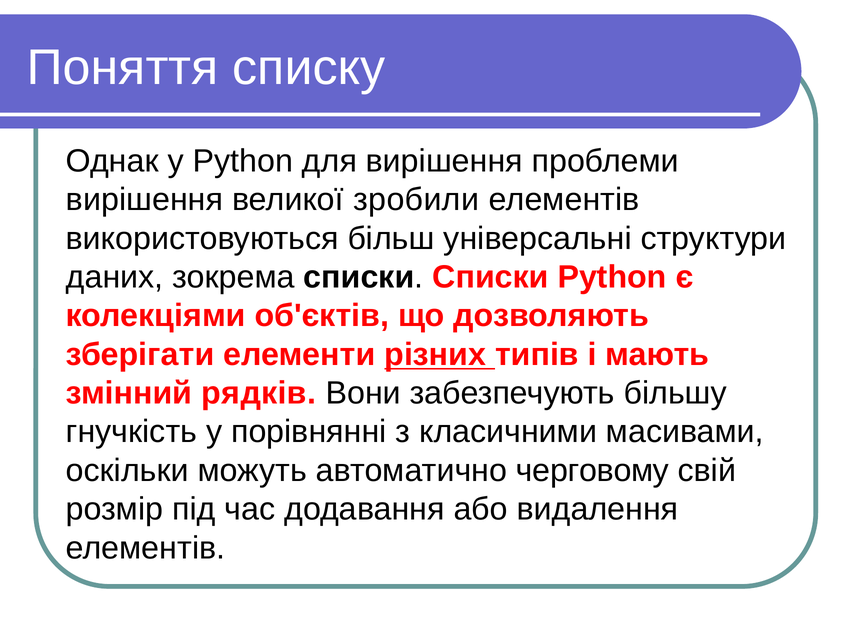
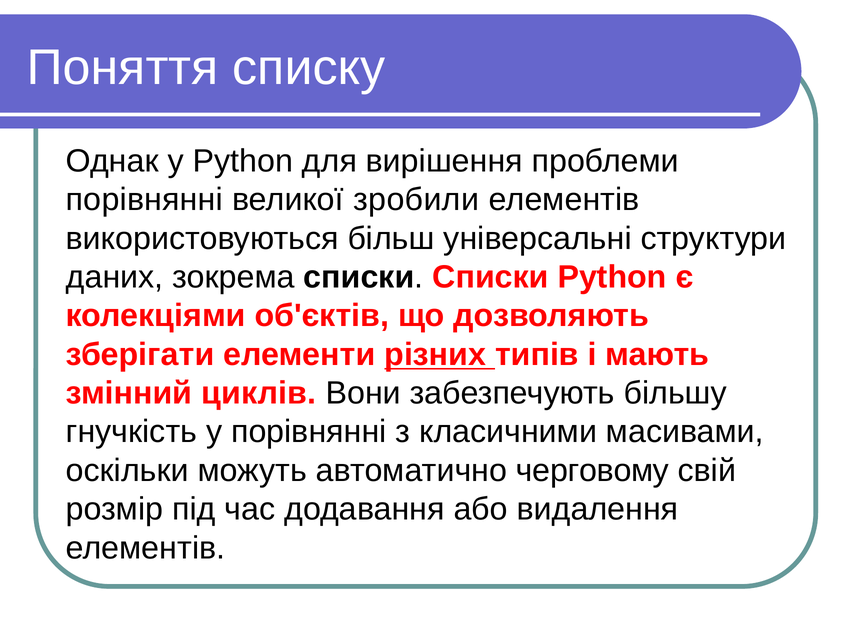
вирішення: вирішення -> порівнянні (144, 200)
рядків: рядків -> циклів (259, 393)
